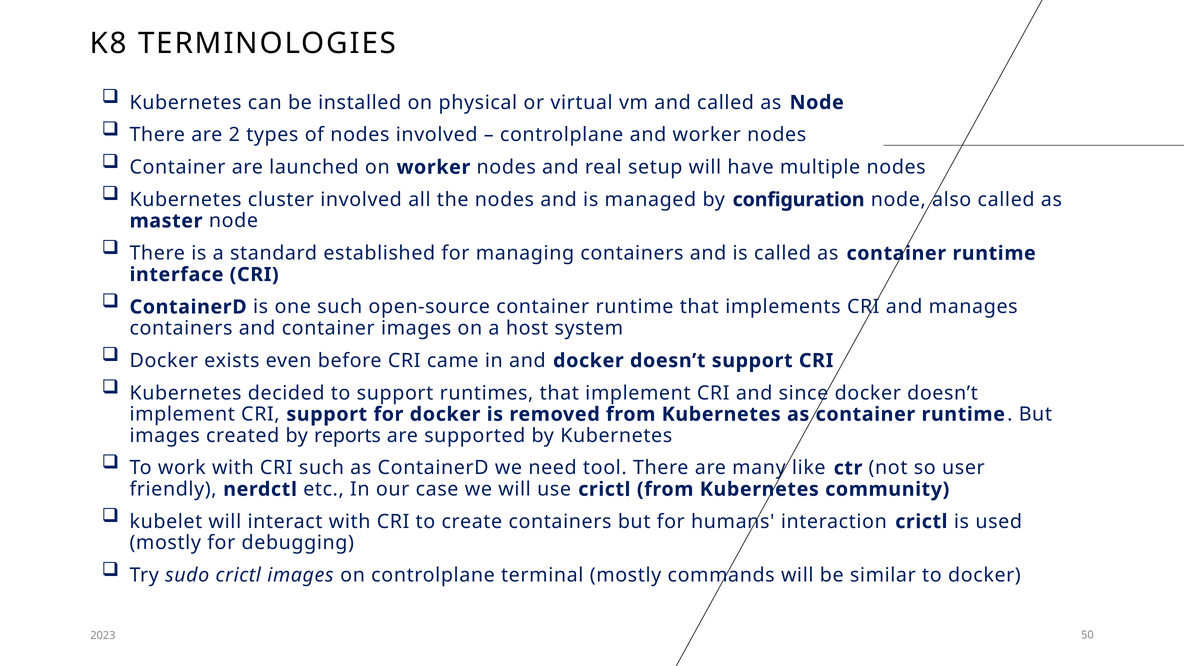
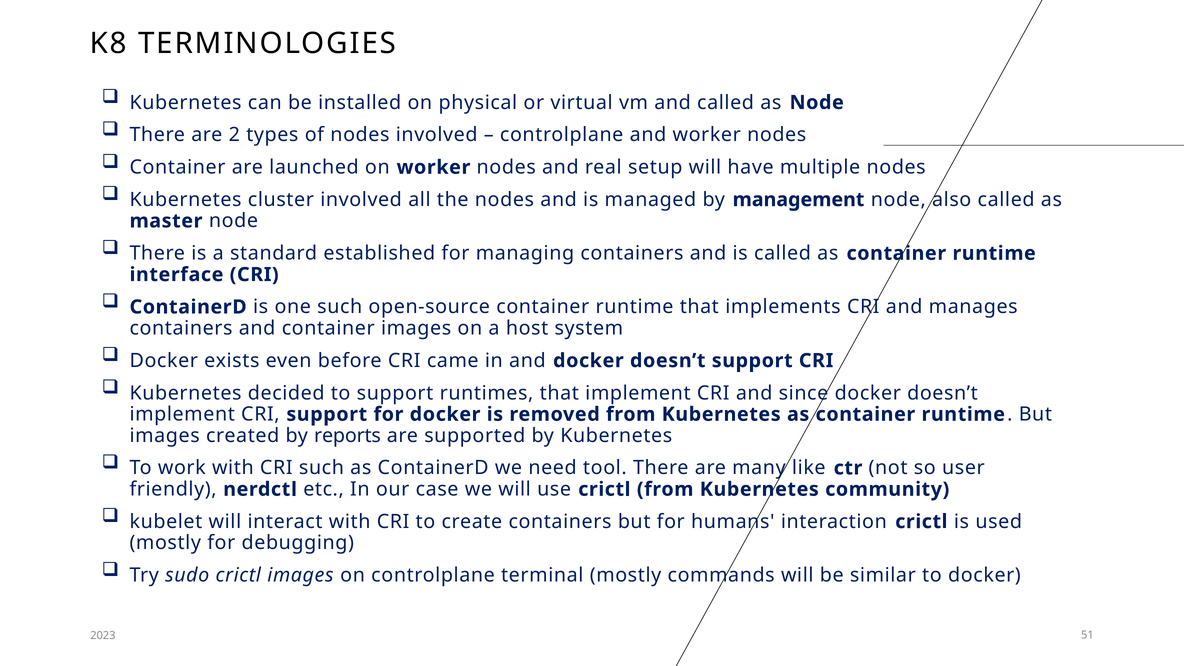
configuration: configuration -> management (799, 200)
50: 50 -> 51 (1087, 635)
